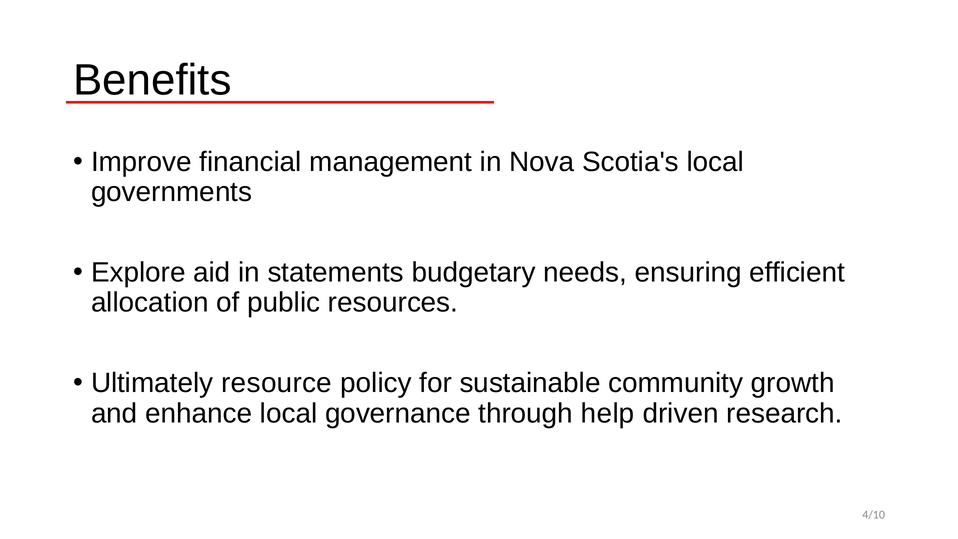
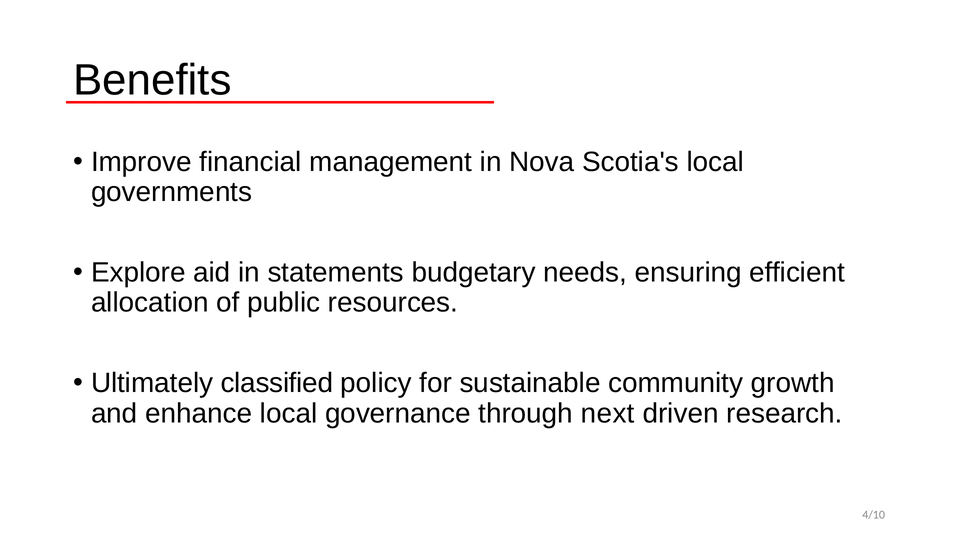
resource: resource -> classified (277, 383)
help: help -> next (608, 413)
